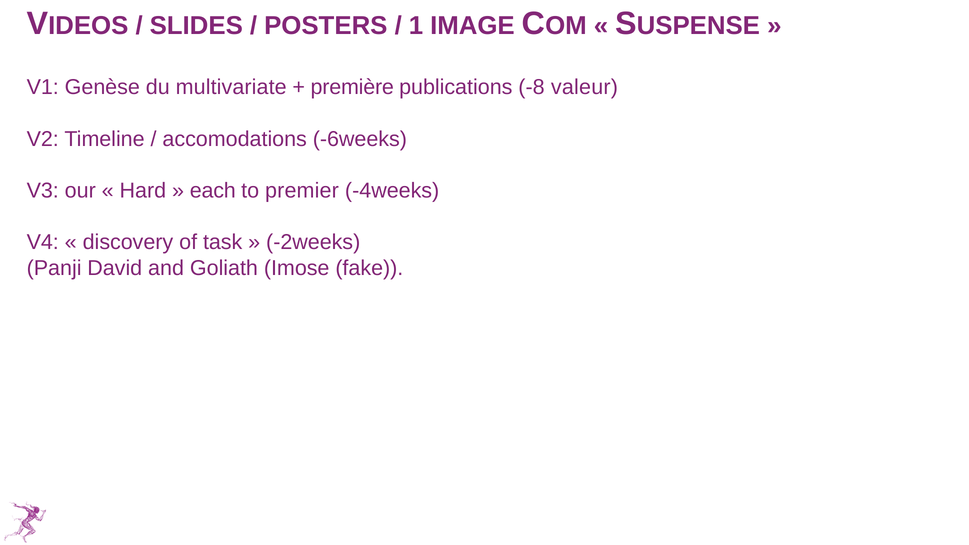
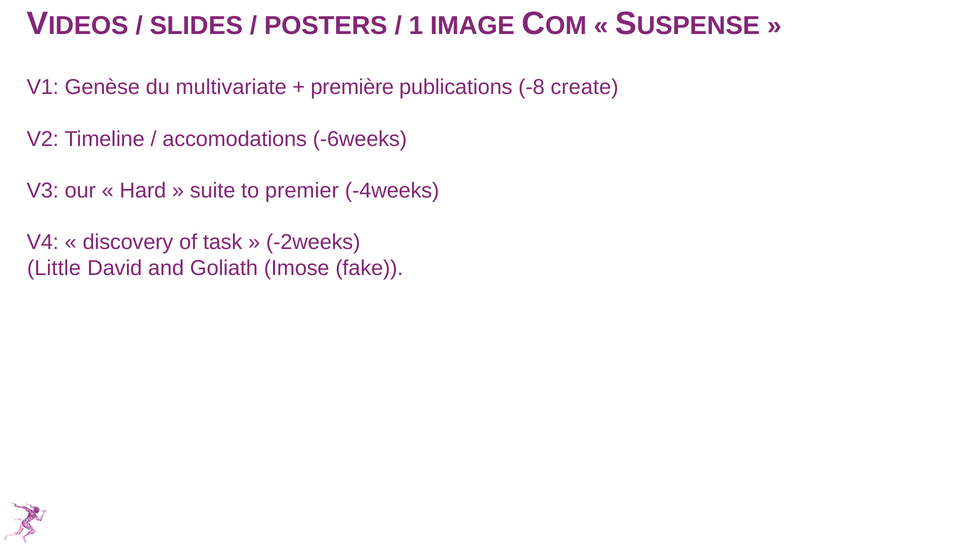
valeur: valeur -> create (584, 87)
each: each -> suite (213, 191)
Panji: Panji -> Little (54, 268)
